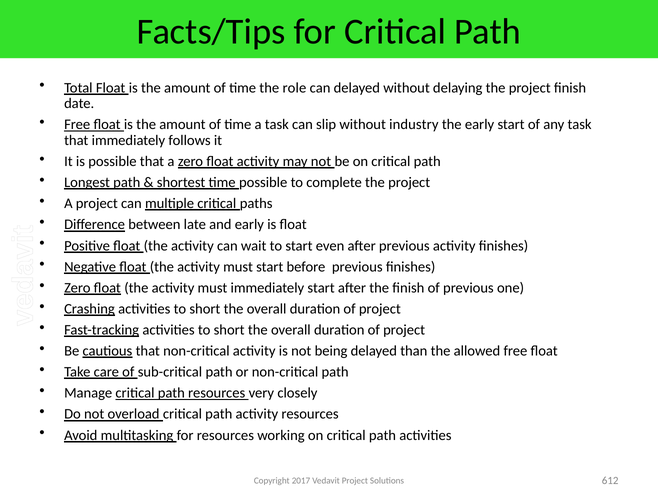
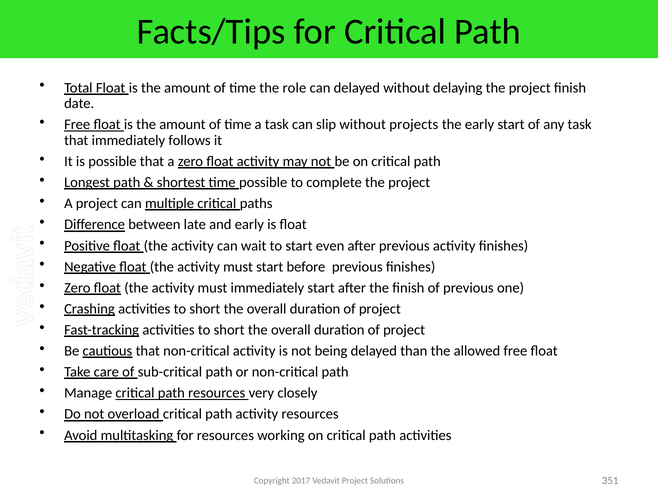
industry: industry -> projects (414, 124)
612: 612 -> 351 (610, 480)
